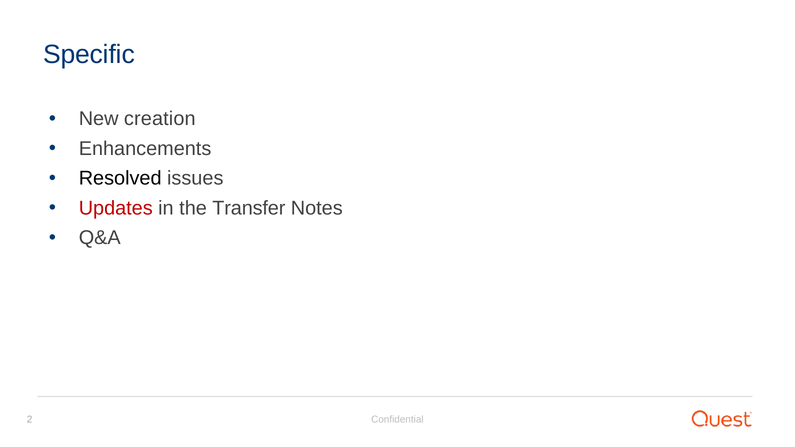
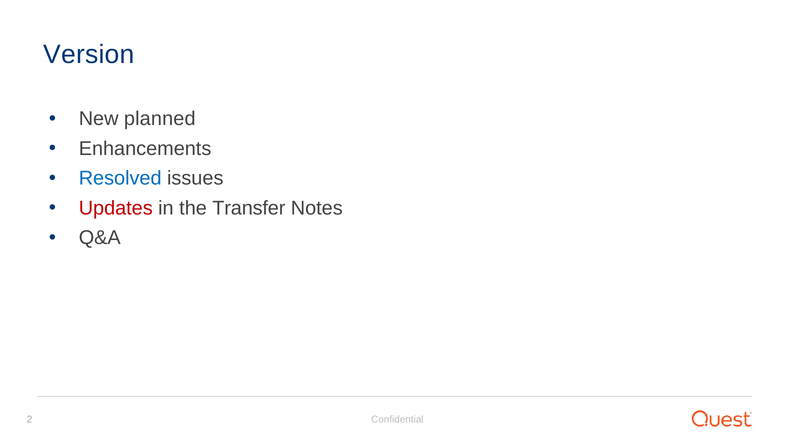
Specific: Specific -> Version (89, 54)
creation: creation -> planned (160, 119)
Resolved colour: black -> blue (120, 178)
